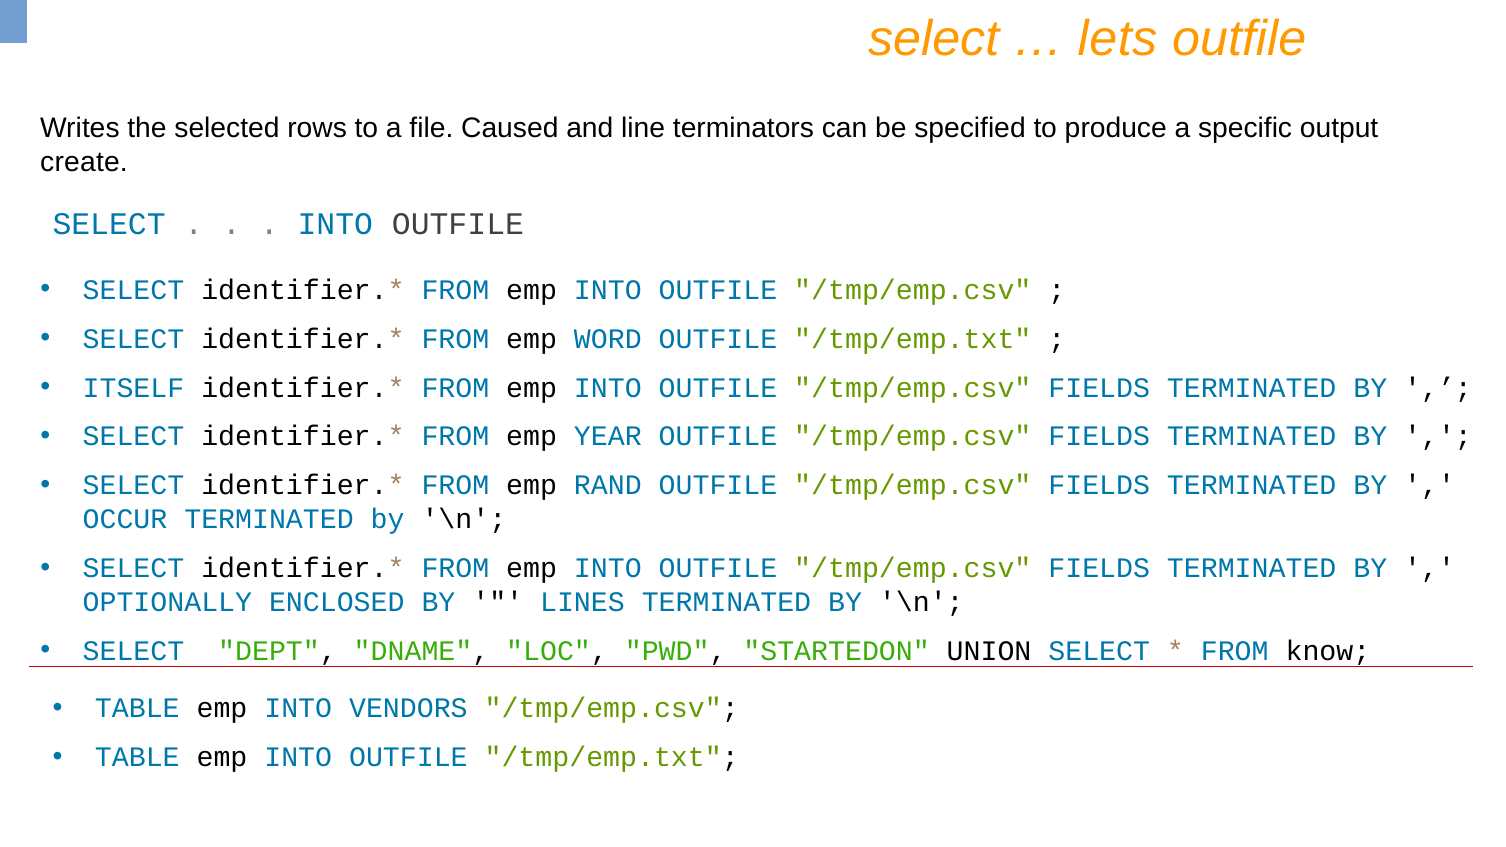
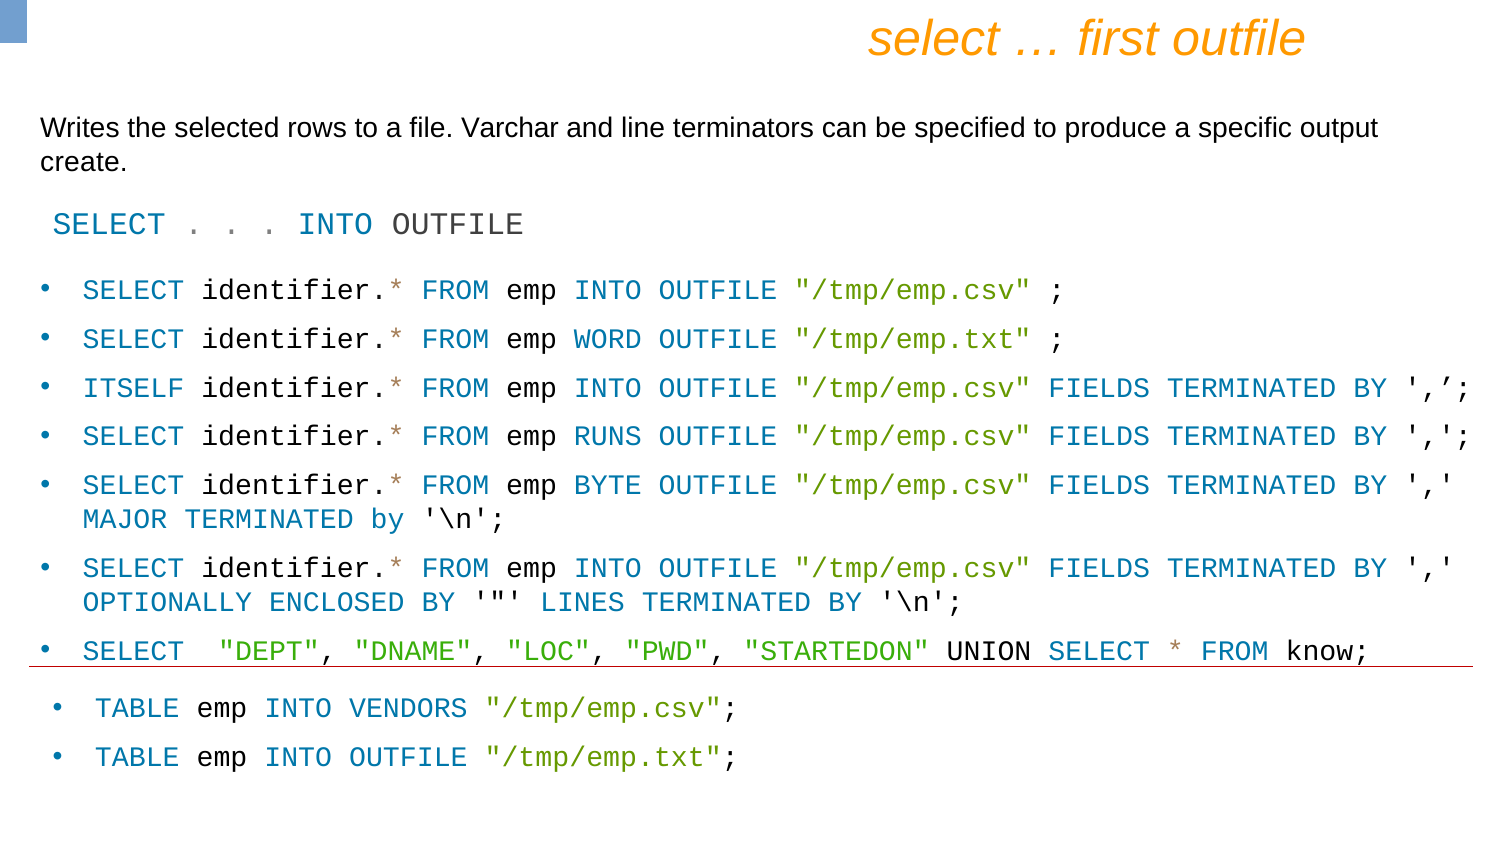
lets: lets -> first (1118, 39)
Caused: Caused -> Varchar (510, 128)
YEAR: YEAR -> RUNS (608, 437)
RAND: RAND -> BYTE (608, 486)
OCCUR: OCCUR -> MAJOR (125, 519)
